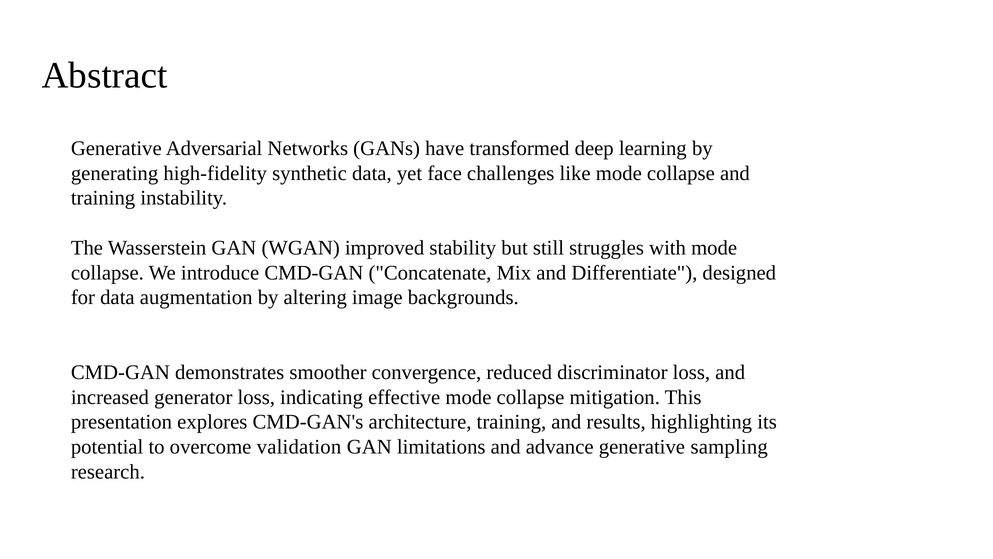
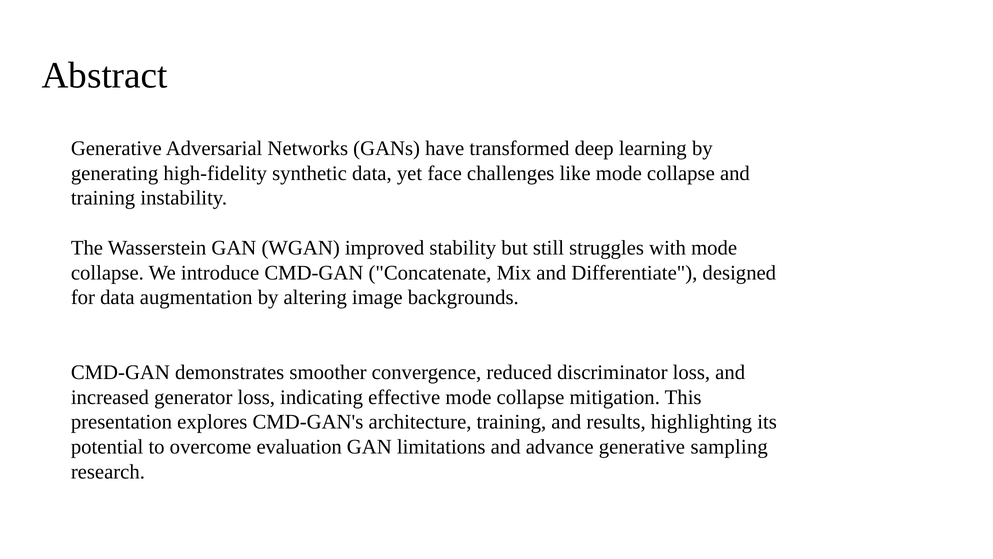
validation: validation -> evaluation (299, 447)
